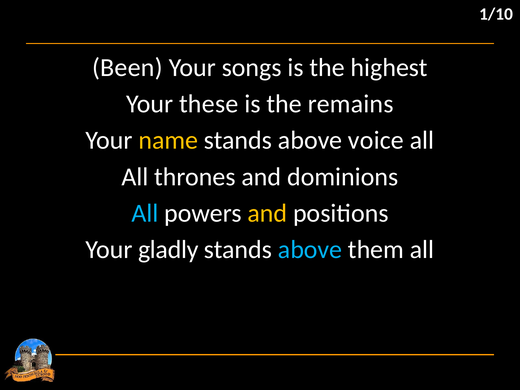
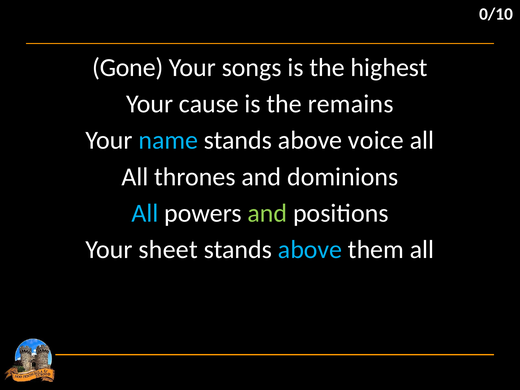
1/10: 1/10 -> 0/10 (496, 14)
Been: Been -> Gone (128, 68)
these: these -> cause (209, 104)
name colour: yellow -> light blue (168, 140)
and colour: yellow -> light green (267, 213)
gladly: gladly -> sheet (168, 250)
